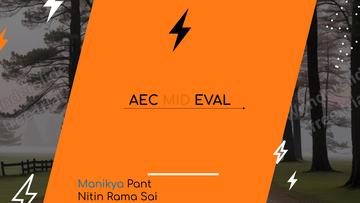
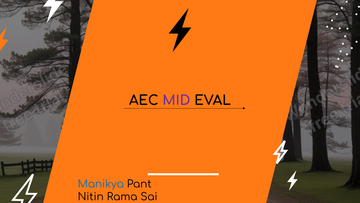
MID colour: orange -> purple (176, 100)
